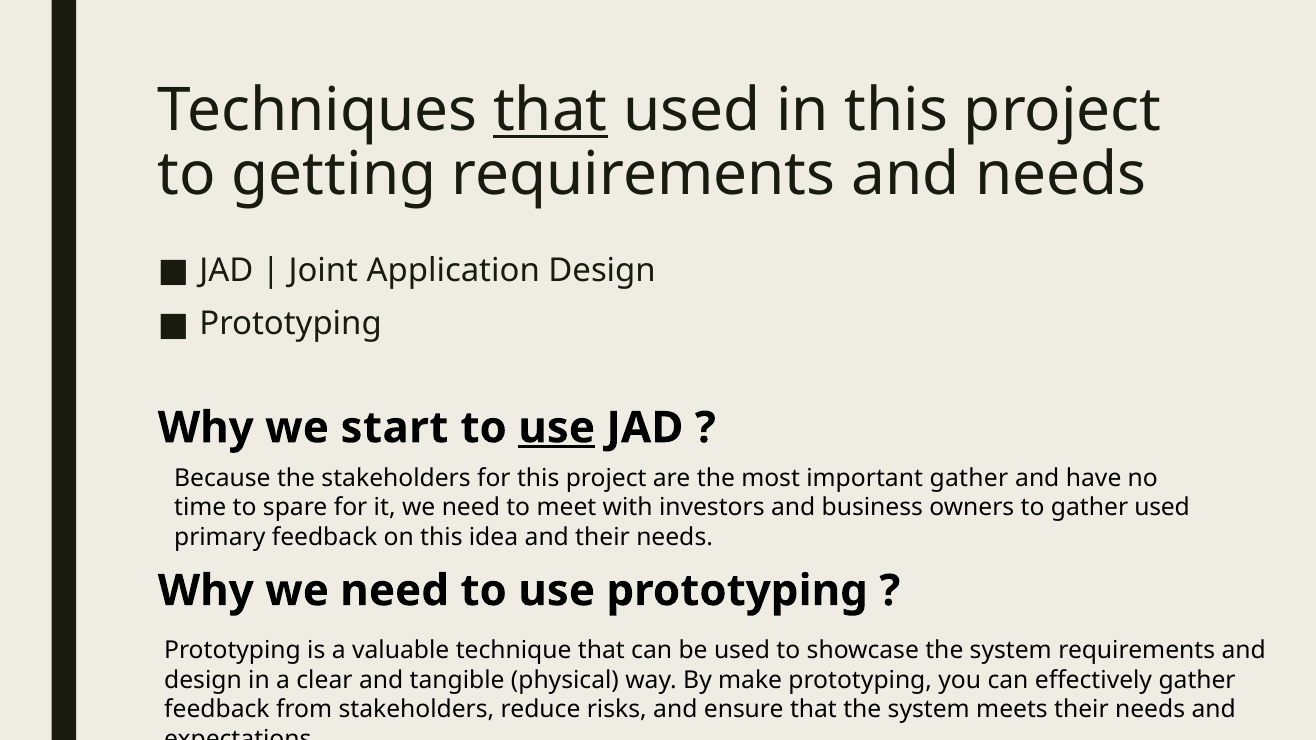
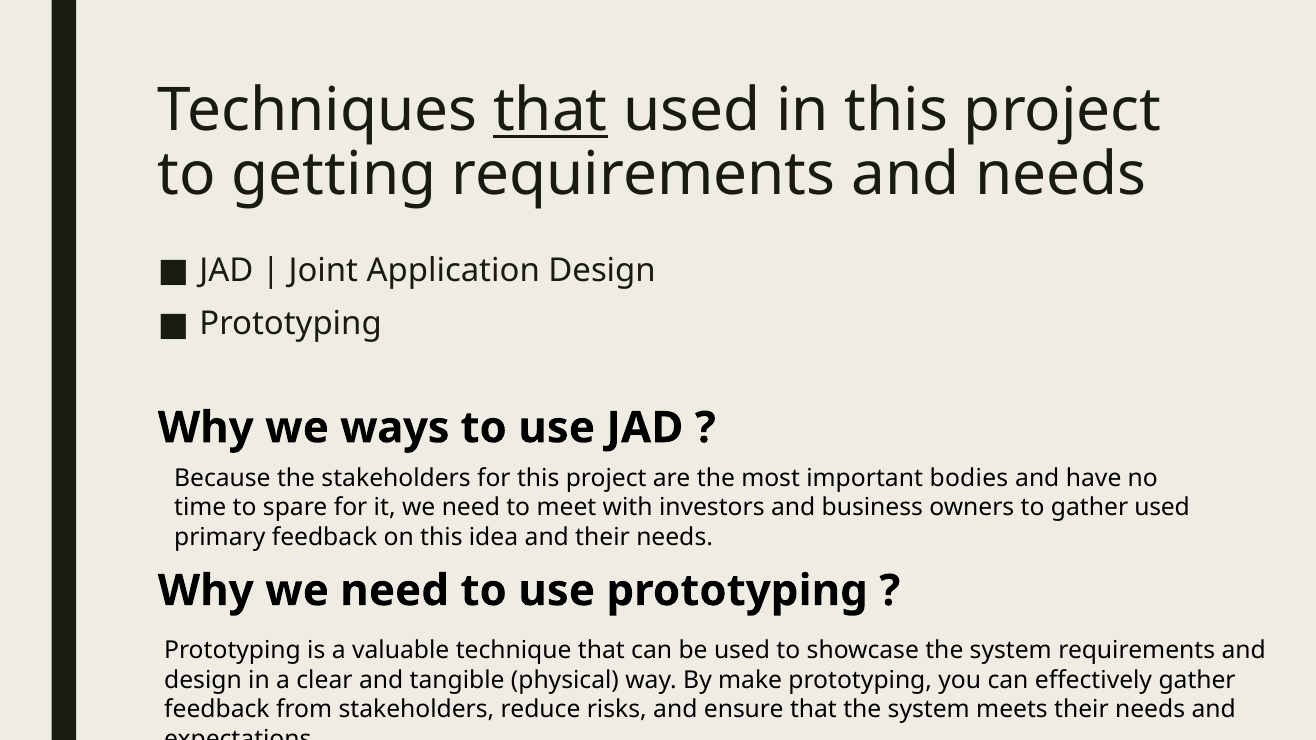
start: start -> ways (395, 428)
use underline: present -> none (557, 428)
important gather: gather -> bodies (969, 478)
